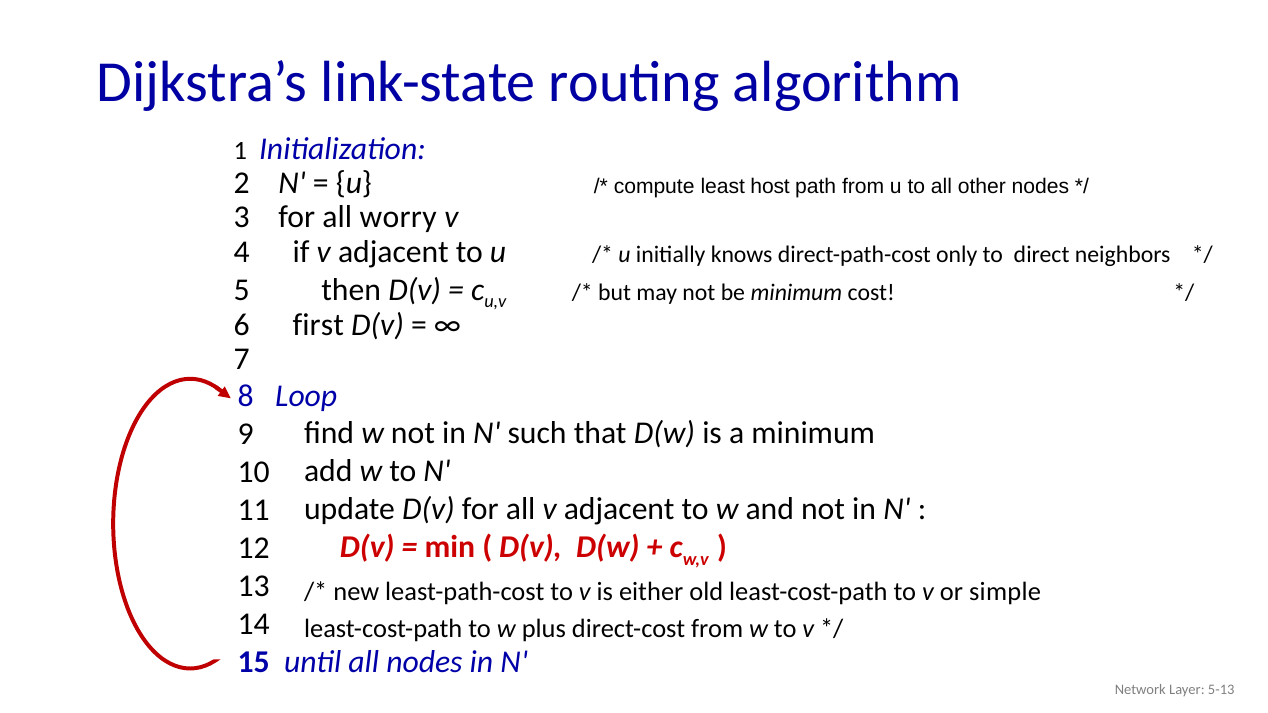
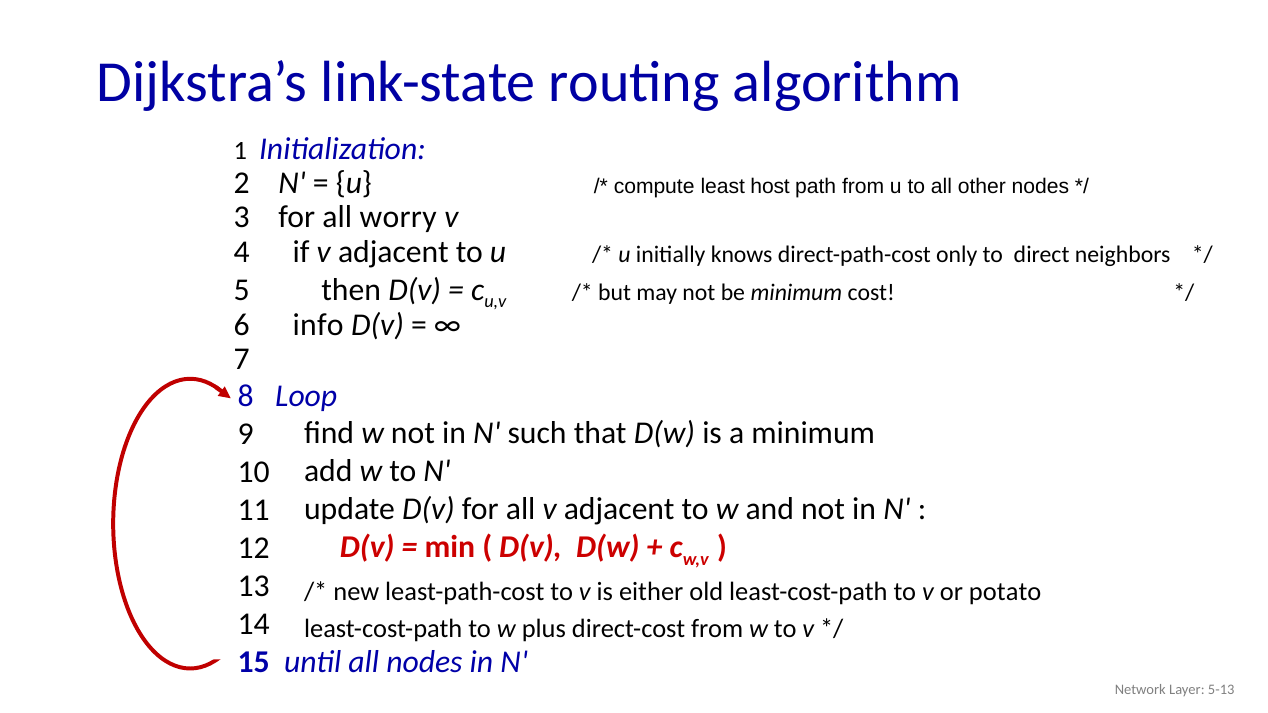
first: first -> info (318, 325)
simple: simple -> potato (1005, 592)
